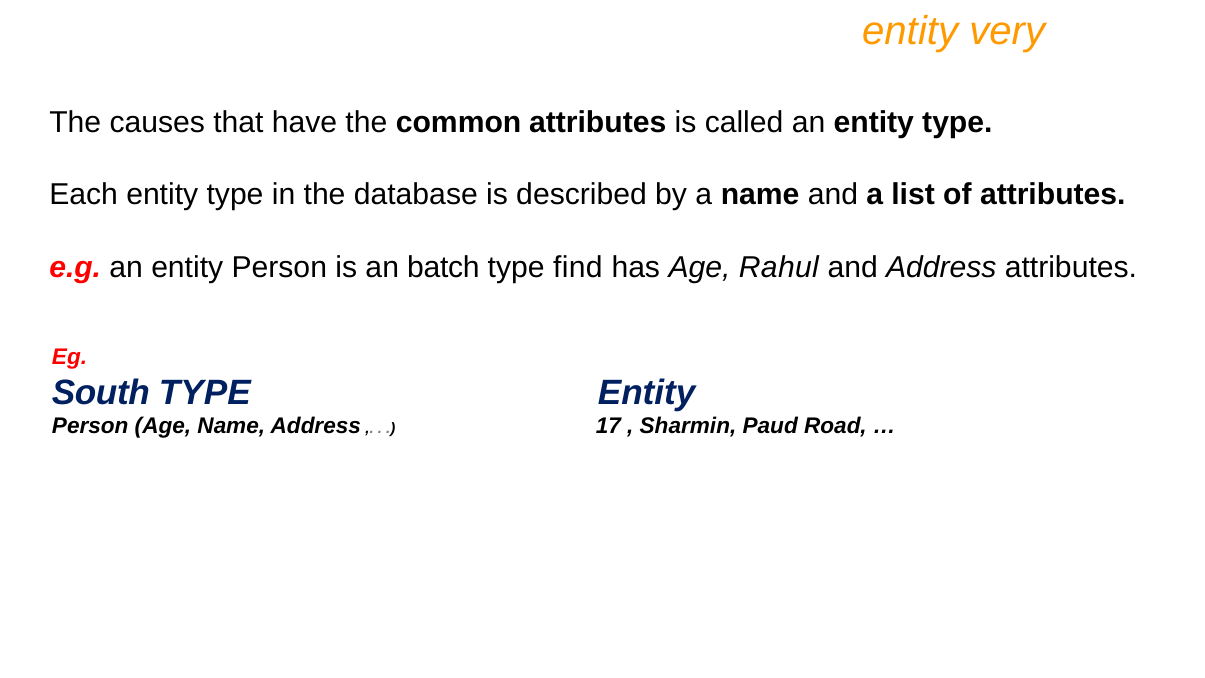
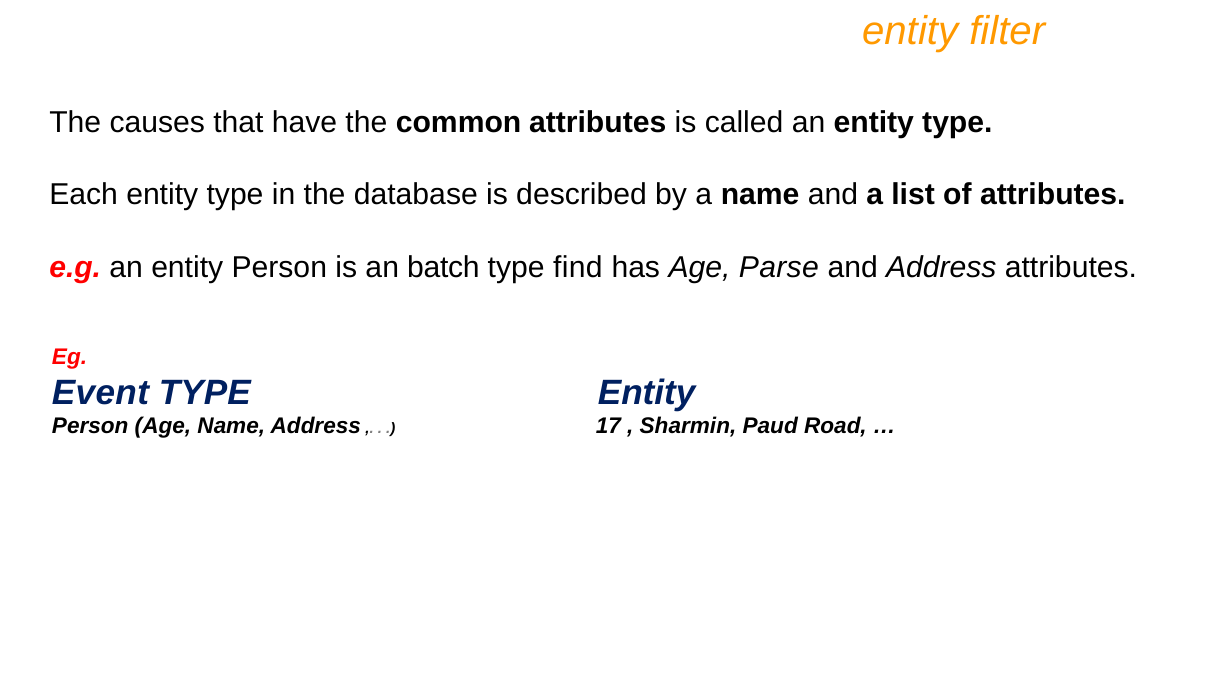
very: very -> filter (1007, 31)
Rahul: Rahul -> Parse (779, 267)
South: South -> Event (100, 393)
